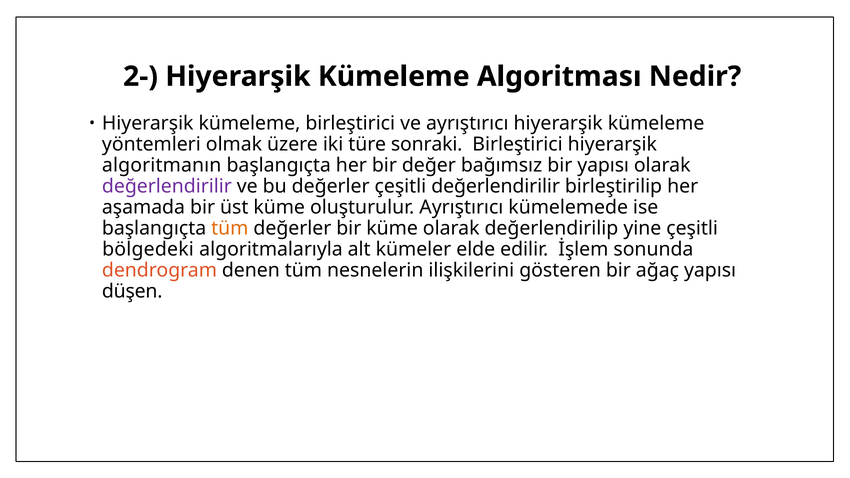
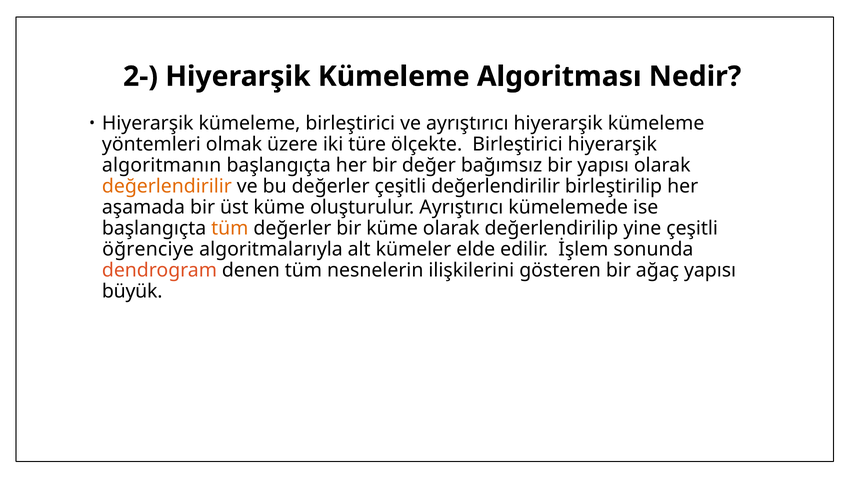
sonraki: sonraki -> ölçekte (427, 144)
değerlendirilir colour: purple -> orange (167, 186)
bölgedeki: bölgedeki -> öğrenciye (148, 249)
düşen: düşen -> büyük (132, 292)
